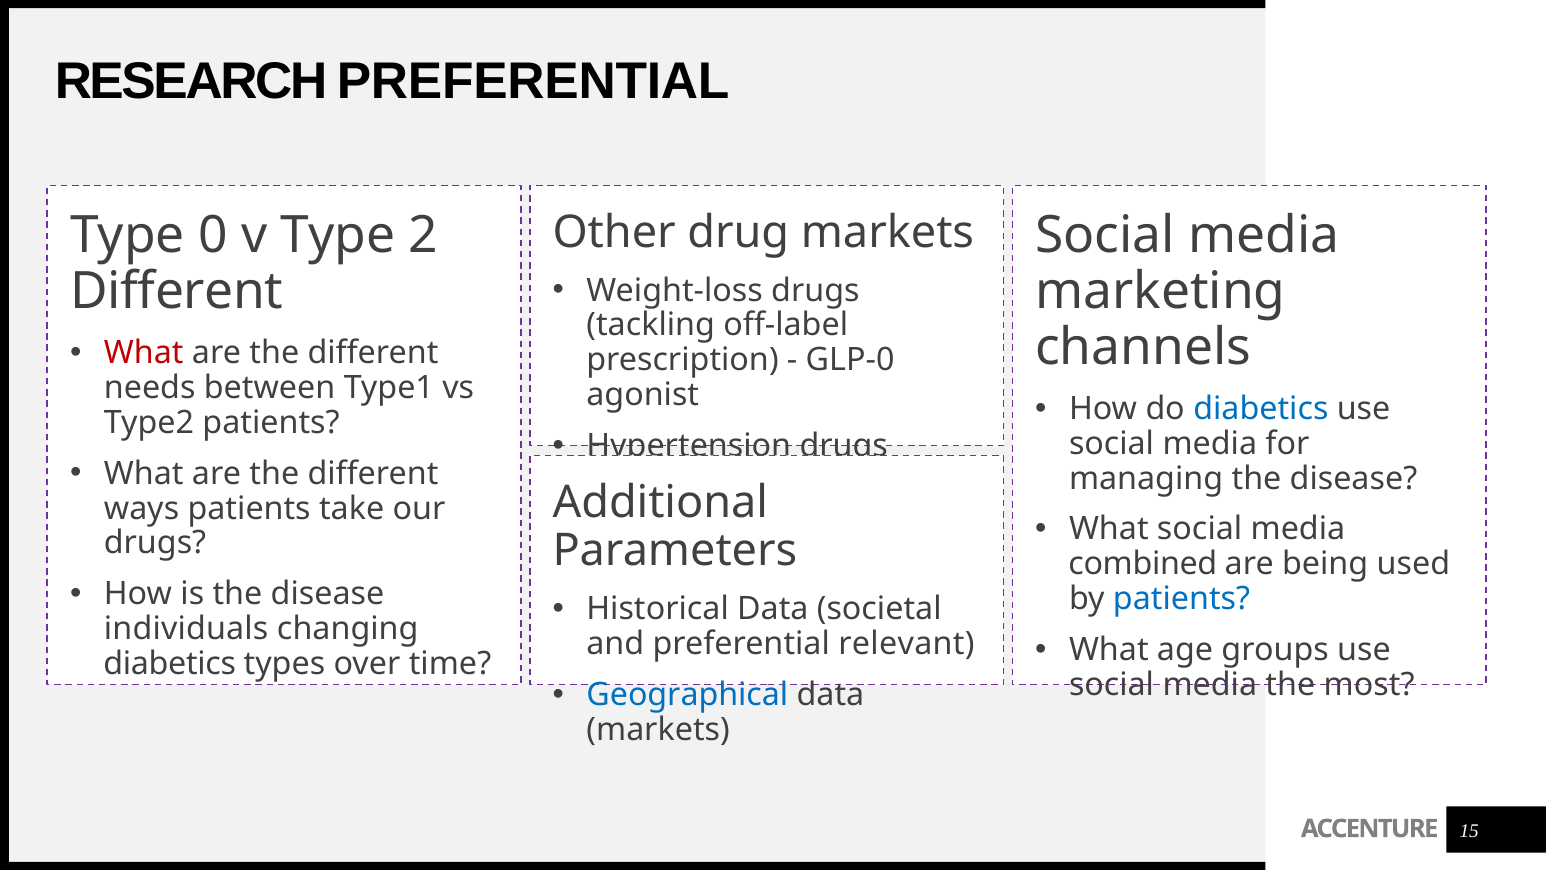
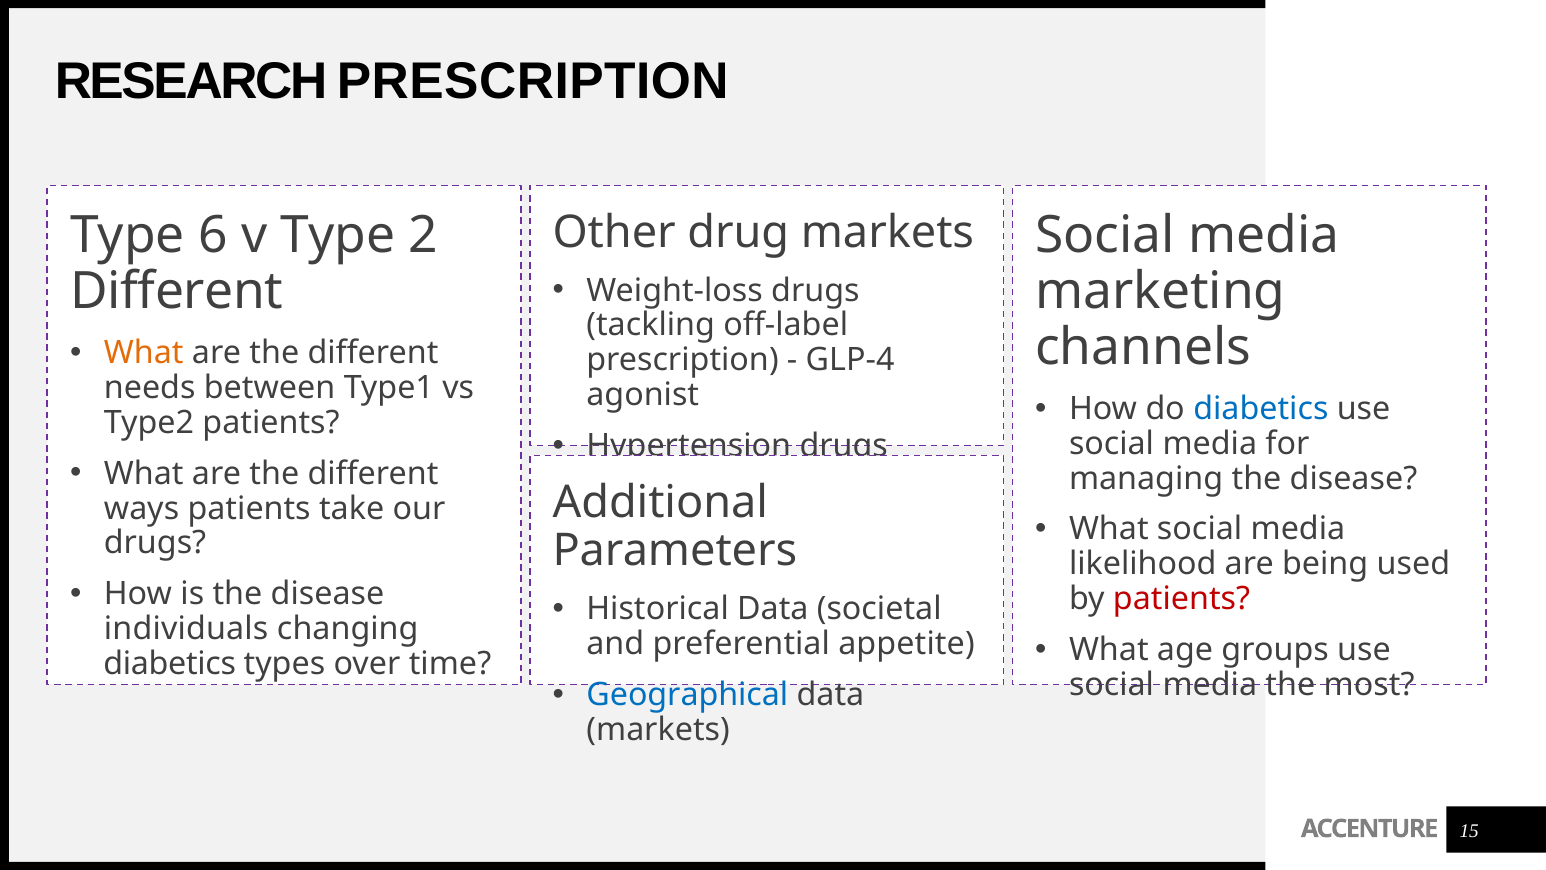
RESEARCH PREFERENTIAL: PREFERENTIAL -> PRESCRIPTION (533, 82)
0: 0 -> 6 (213, 236)
What colour: red -> orange (144, 353)
GLP-0: GLP-0 -> GLP-4 (850, 360)
combined: combined -> likelihood (1143, 564)
patients colour: blue -> red (1182, 599)
relevant: relevant -> appetite (906, 644)
